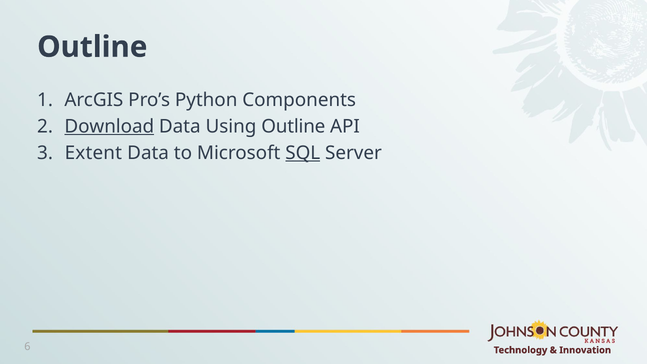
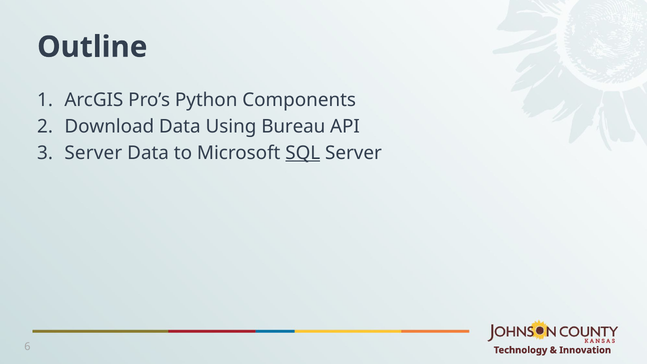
Download underline: present -> none (109, 126)
Using Outline: Outline -> Bureau (293, 126)
Extent: Extent -> Server (93, 153)
